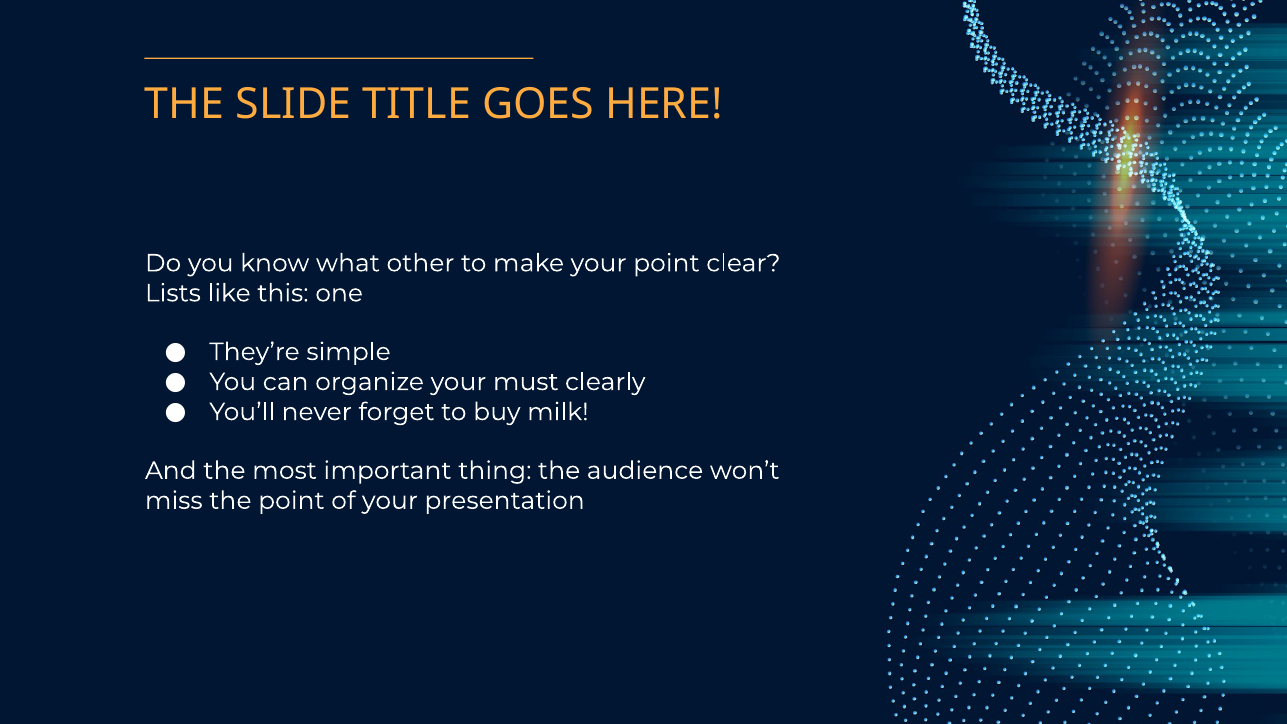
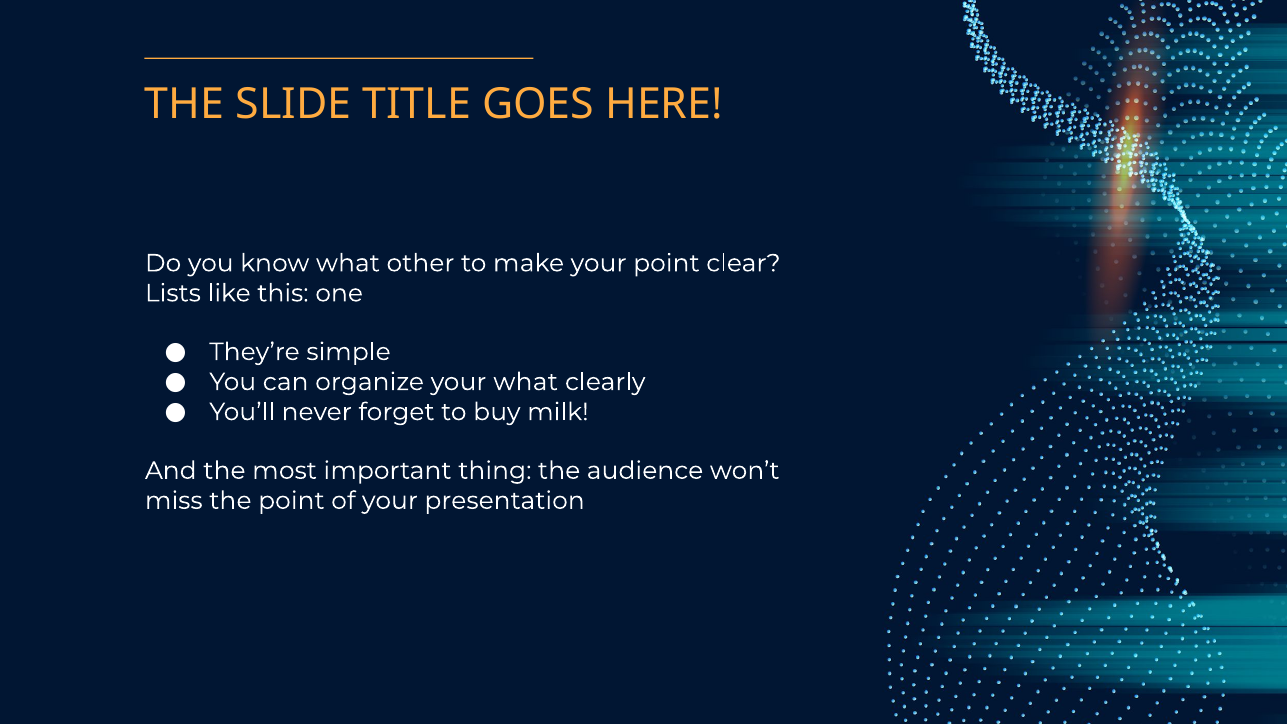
your must: must -> what (526, 382)
